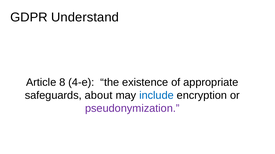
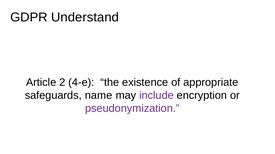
8: 8 -> 2 (62, 83)
about: about -> name (99, 96)
include colour: blue -> purple (156, 96)
